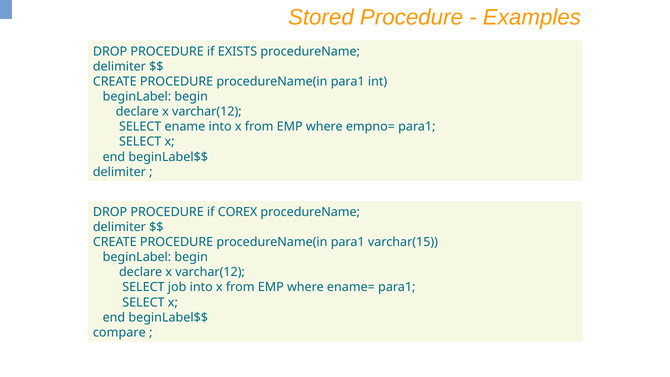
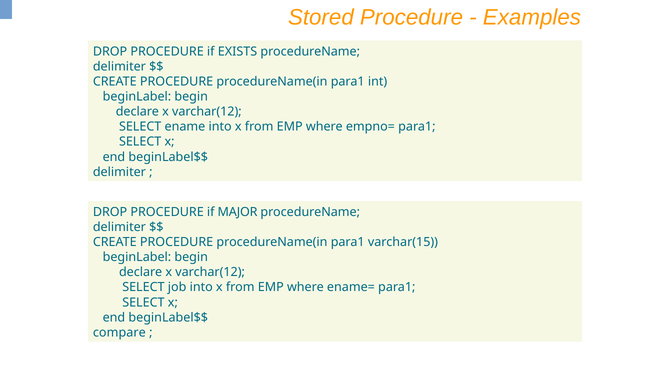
COREX: COREX -> MAJOR (238, 212)
